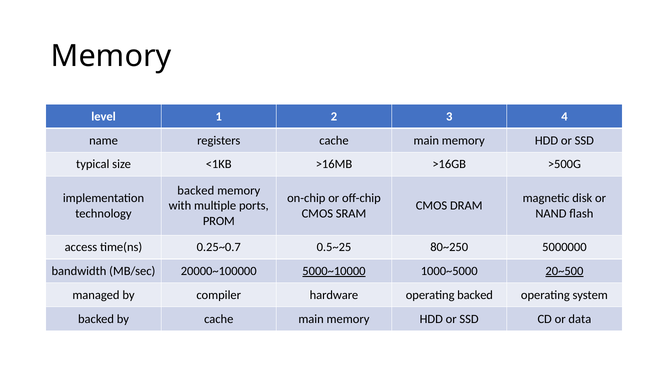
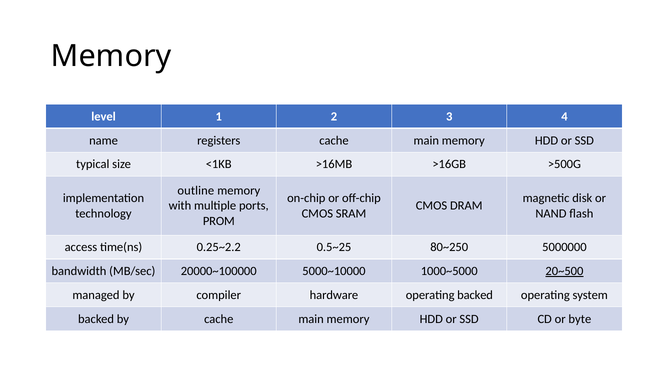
backed: backed -> outline (196, 190)
0.25~0.7: 0.25~0.7 -> 0.25~2.2 (219, 247)
5000~10000 underline: present -> none (334, 271)
data: data -> byte (580, 319)
